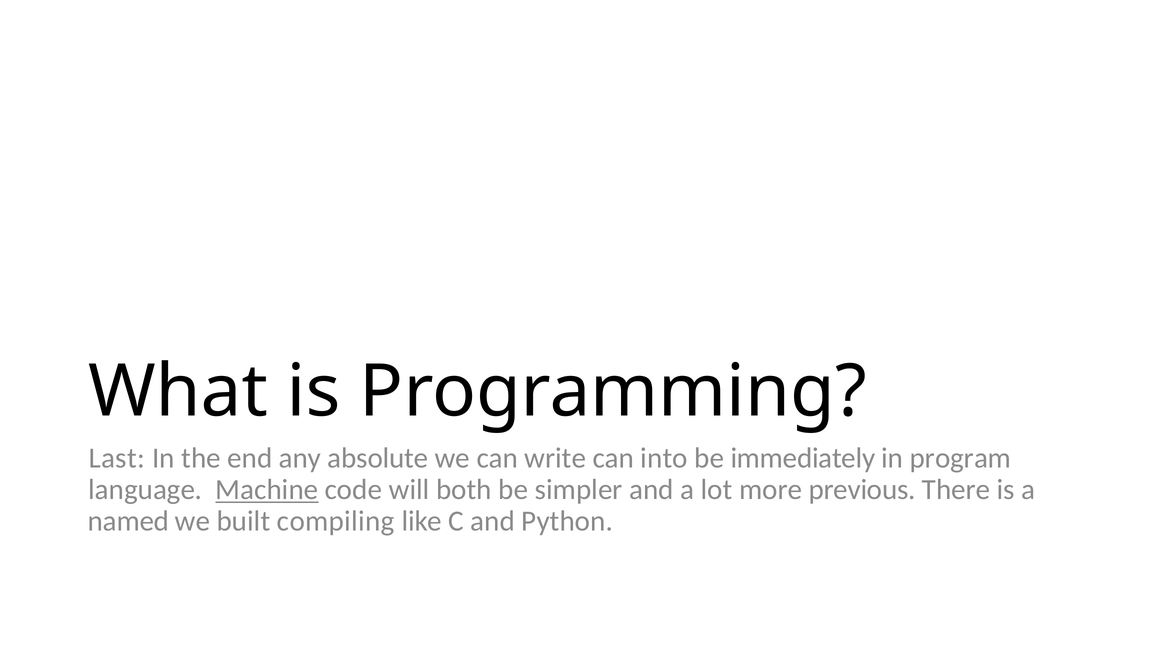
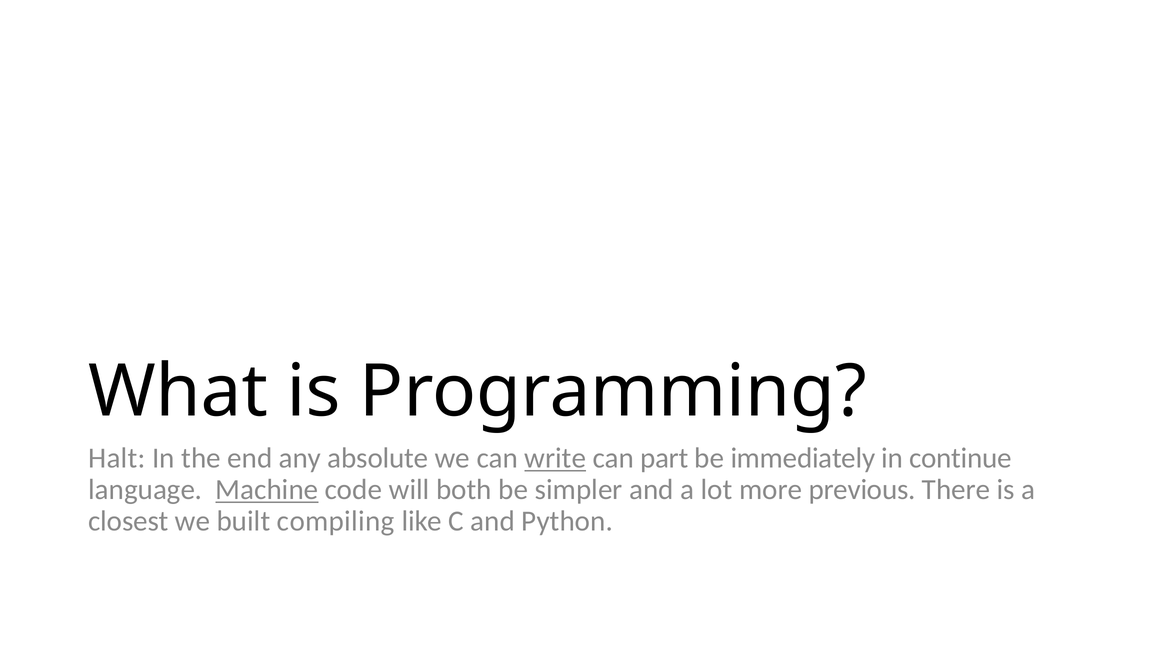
Last: Last -> Halt (117, 458)
write underline: none -> present (555, 458)
into: into -> part (664, 458)
program: program -> continue (961, 458)
named: named -> closest (128, 521)
